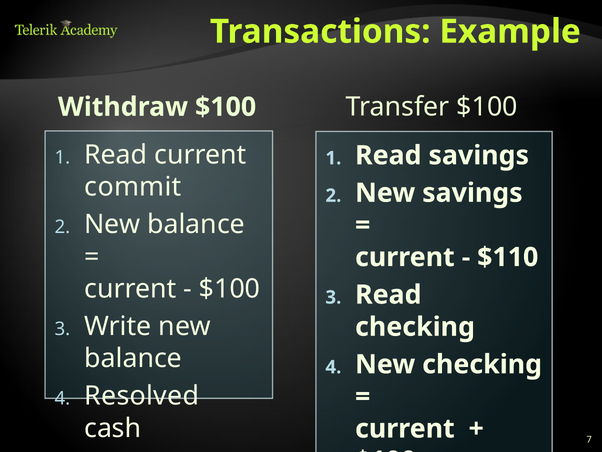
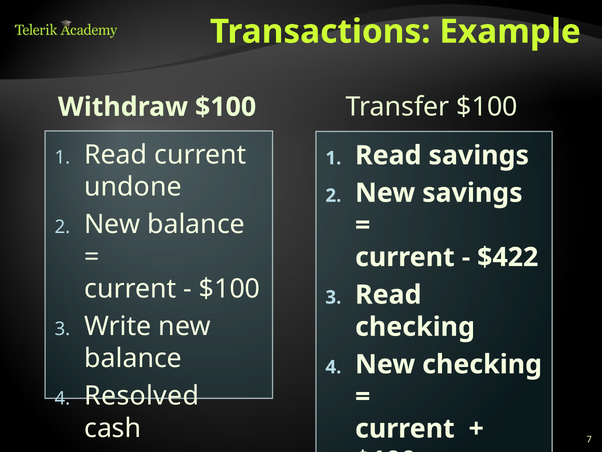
commit: commit -> undone (133, 187)
$110: $110 -> $422 (508, 257)
